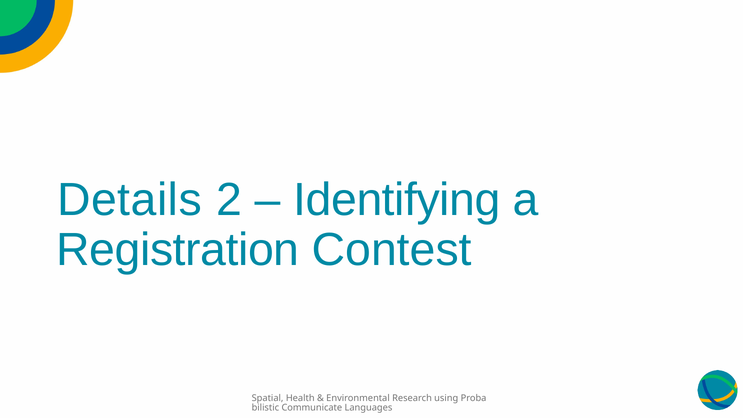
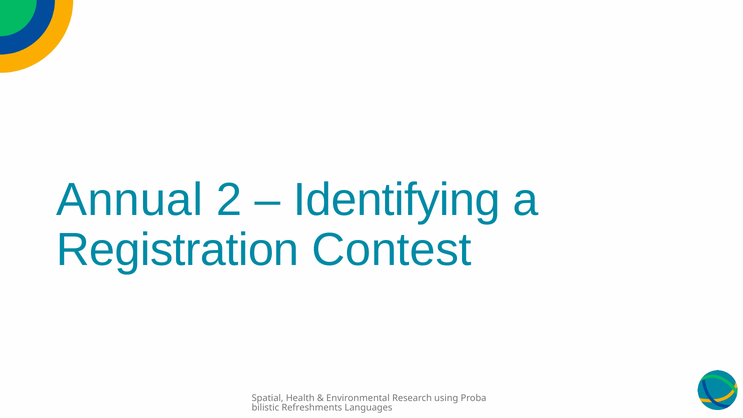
Details: Details -> Annual (130, 200)
Communicate: Communicate -> Refreshments (312, 408)
